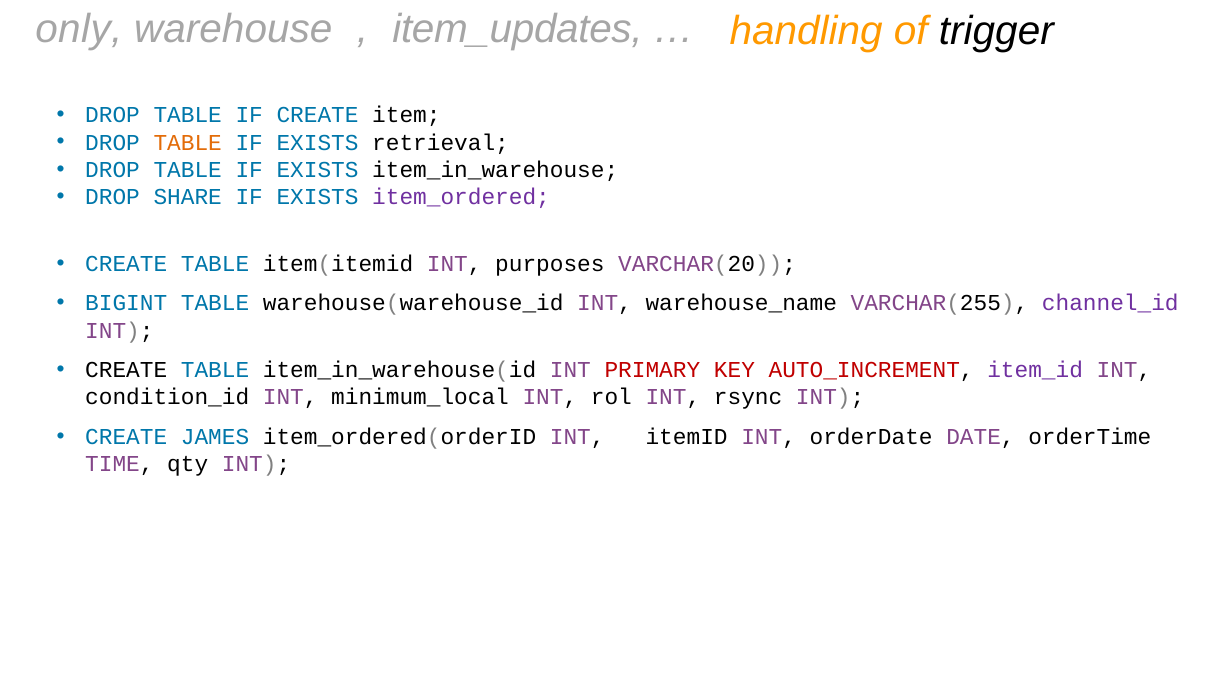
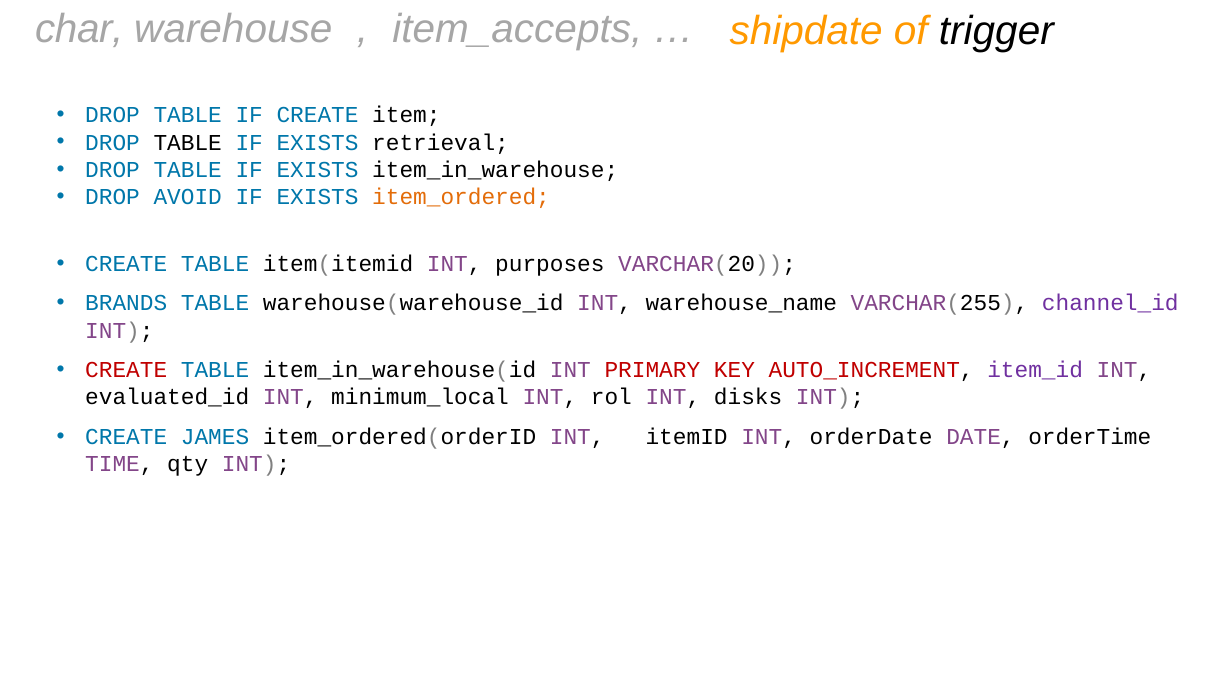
only: only -> char (79, 29)
item_updates: item_updates -> item_accepts (517, 29)
handling: handling -> shipdate (806, 32)
TABLE colour: orange -> black (188, 143)
SHARE: SHARE -> AVOID (188, 197)
item_ordered colour: purple -> orange (461, 197)
BIGINT: BIGINT -> BRANDS (126, 304)
CREATE colour: black -> red (126, 370)
condition_id: condition_id -> evaluated_id (167, 398)
rsync: rsync -> disks (748, 398)
